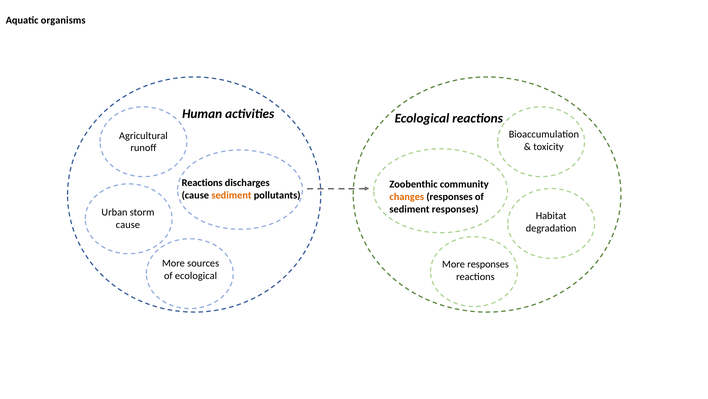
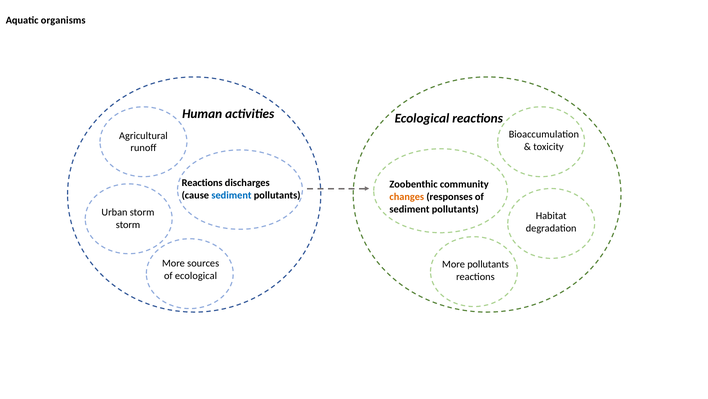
sediment colour: orange -> blue (231, 195)
responses: responses -> pollutants (455, 209)
cause: cause -> storm (128, 224)
More responses: responses -> pollutants (488, 264)
